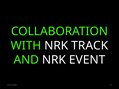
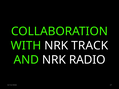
EVENT: EVENT -> RADIO (87, 60)
